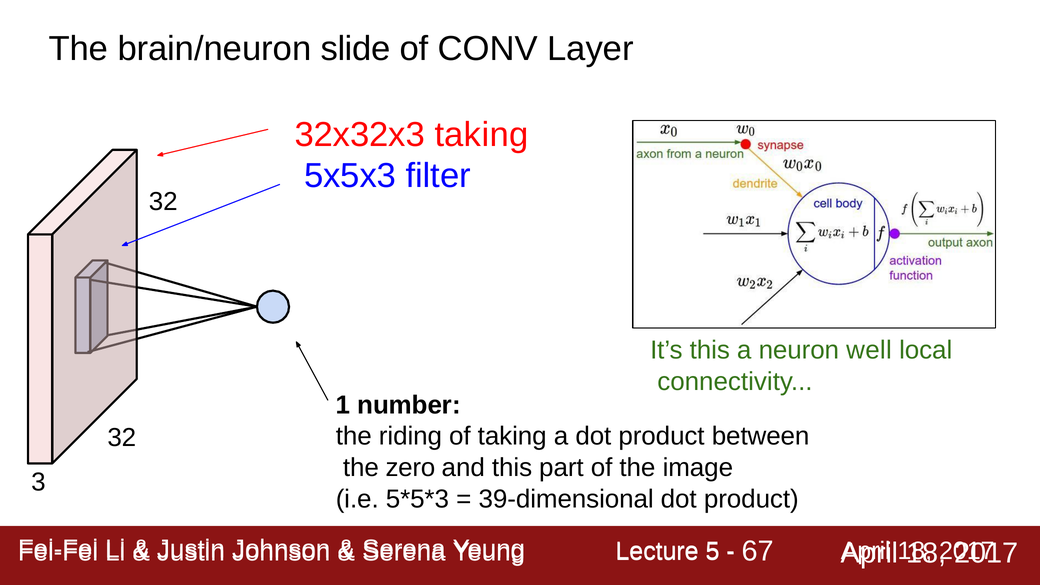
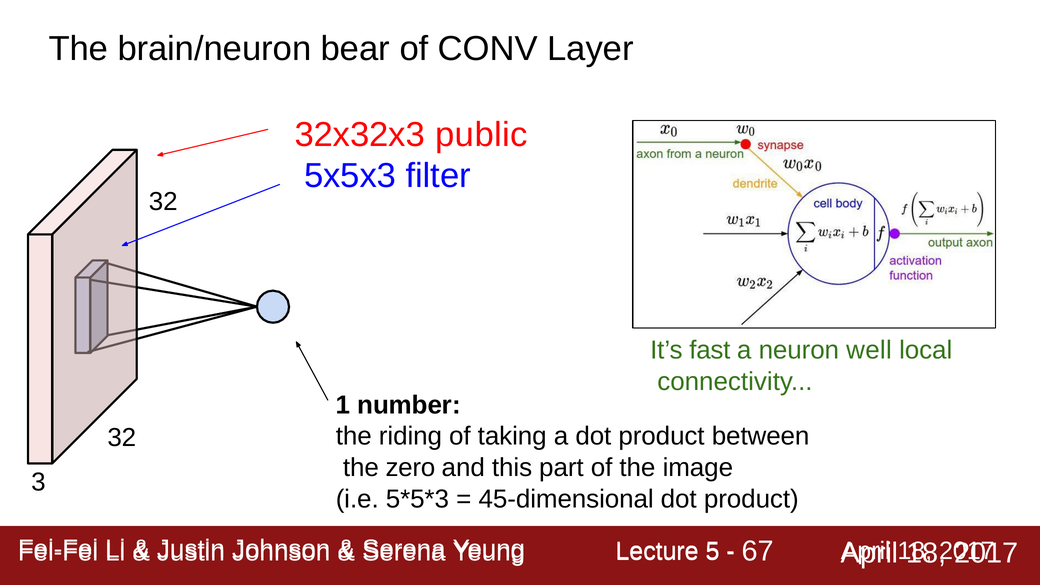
slide: slide -> bear (355, 49)
32x32x3 taking: taking -> public (481, 135)
It’s this: this -> fast (710, 350)
39-dimensional: 39-dimensional -> 45-dimensional (566, 499)
